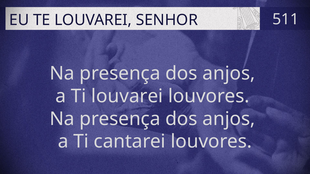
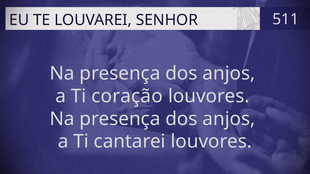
Ti louvarei: louvarei -> coração (127, 96)
